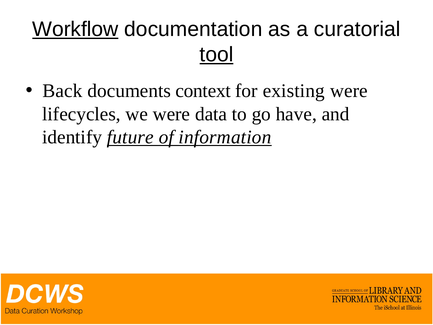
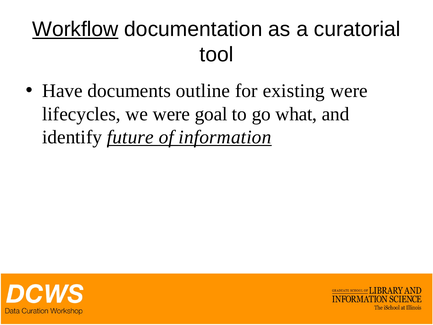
tool underline: present -> none (216, 55)
Back: Back -> Have (63, 91)
context: context -> outline (203, 91)
data: data -> goal (211, 114)
have: have -> what (296, 114)
